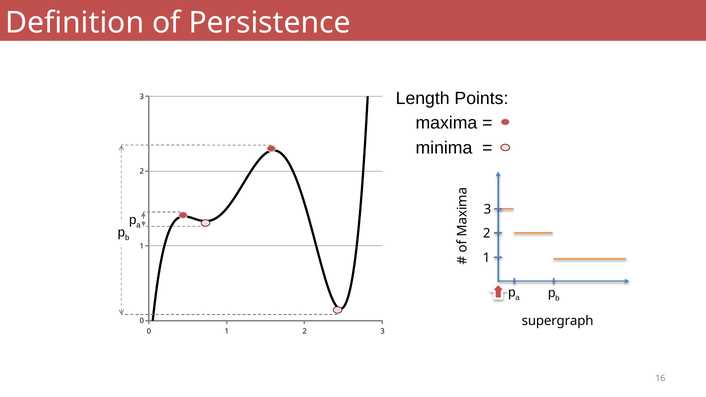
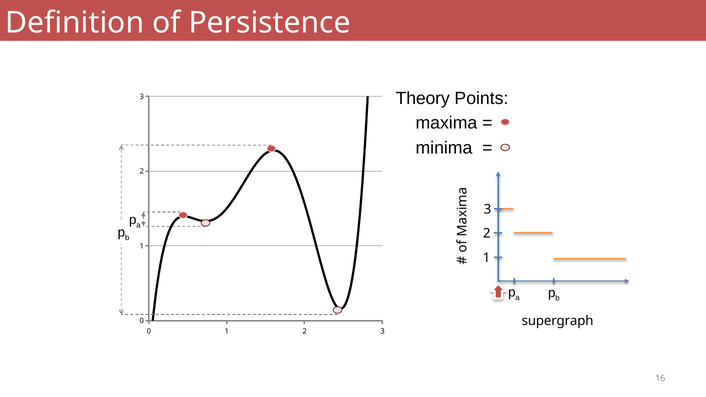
Length: Length -> Theory (423, 98)
